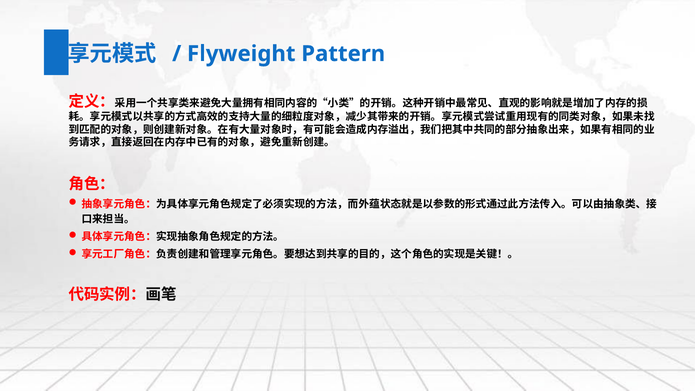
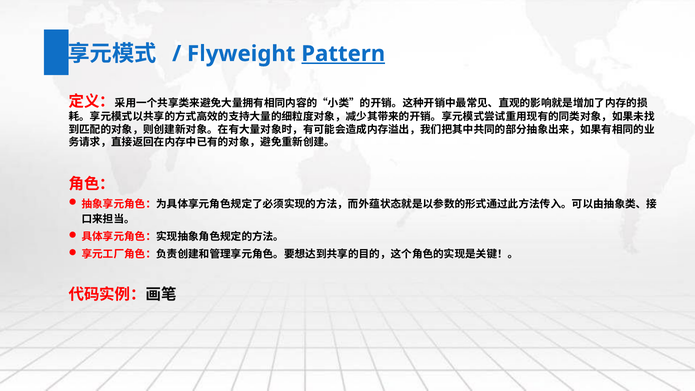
Pattern underline: none -> present (343, 54)
